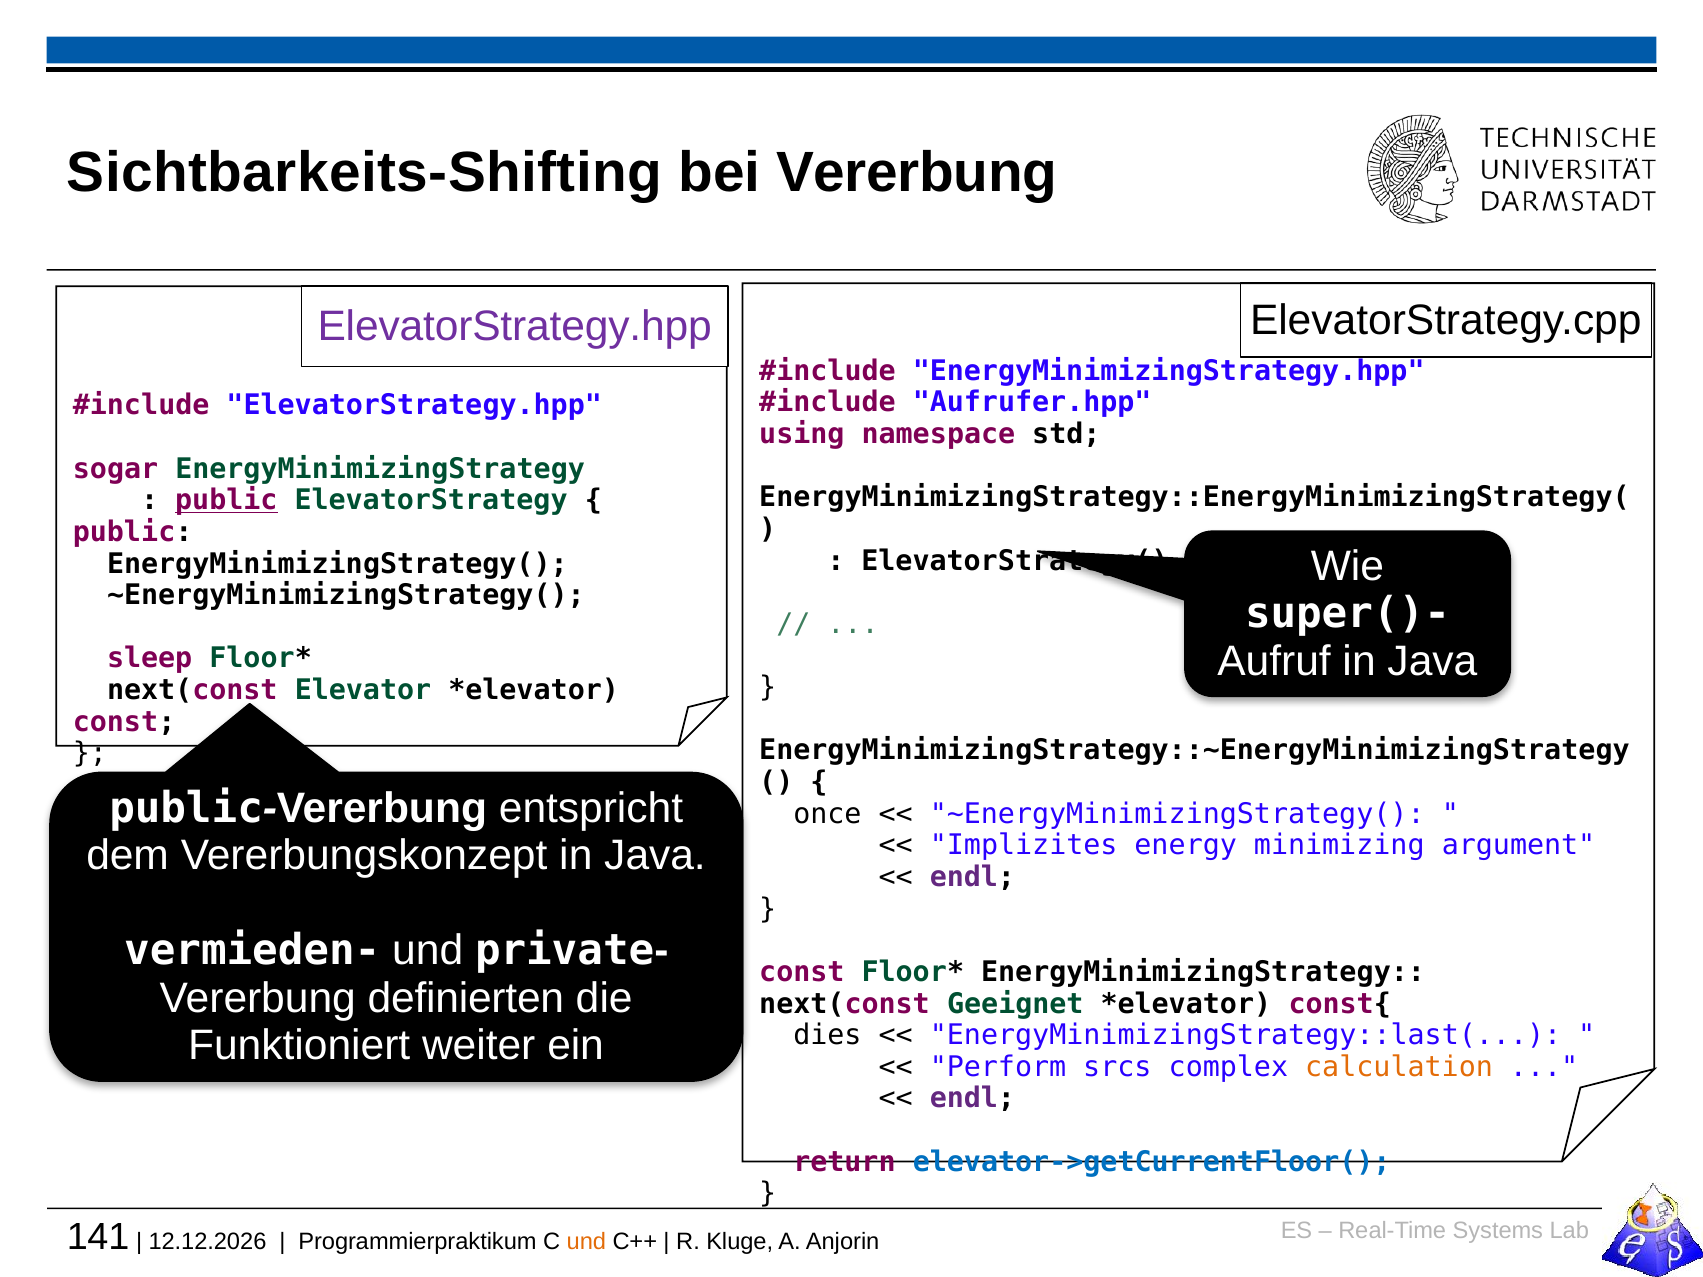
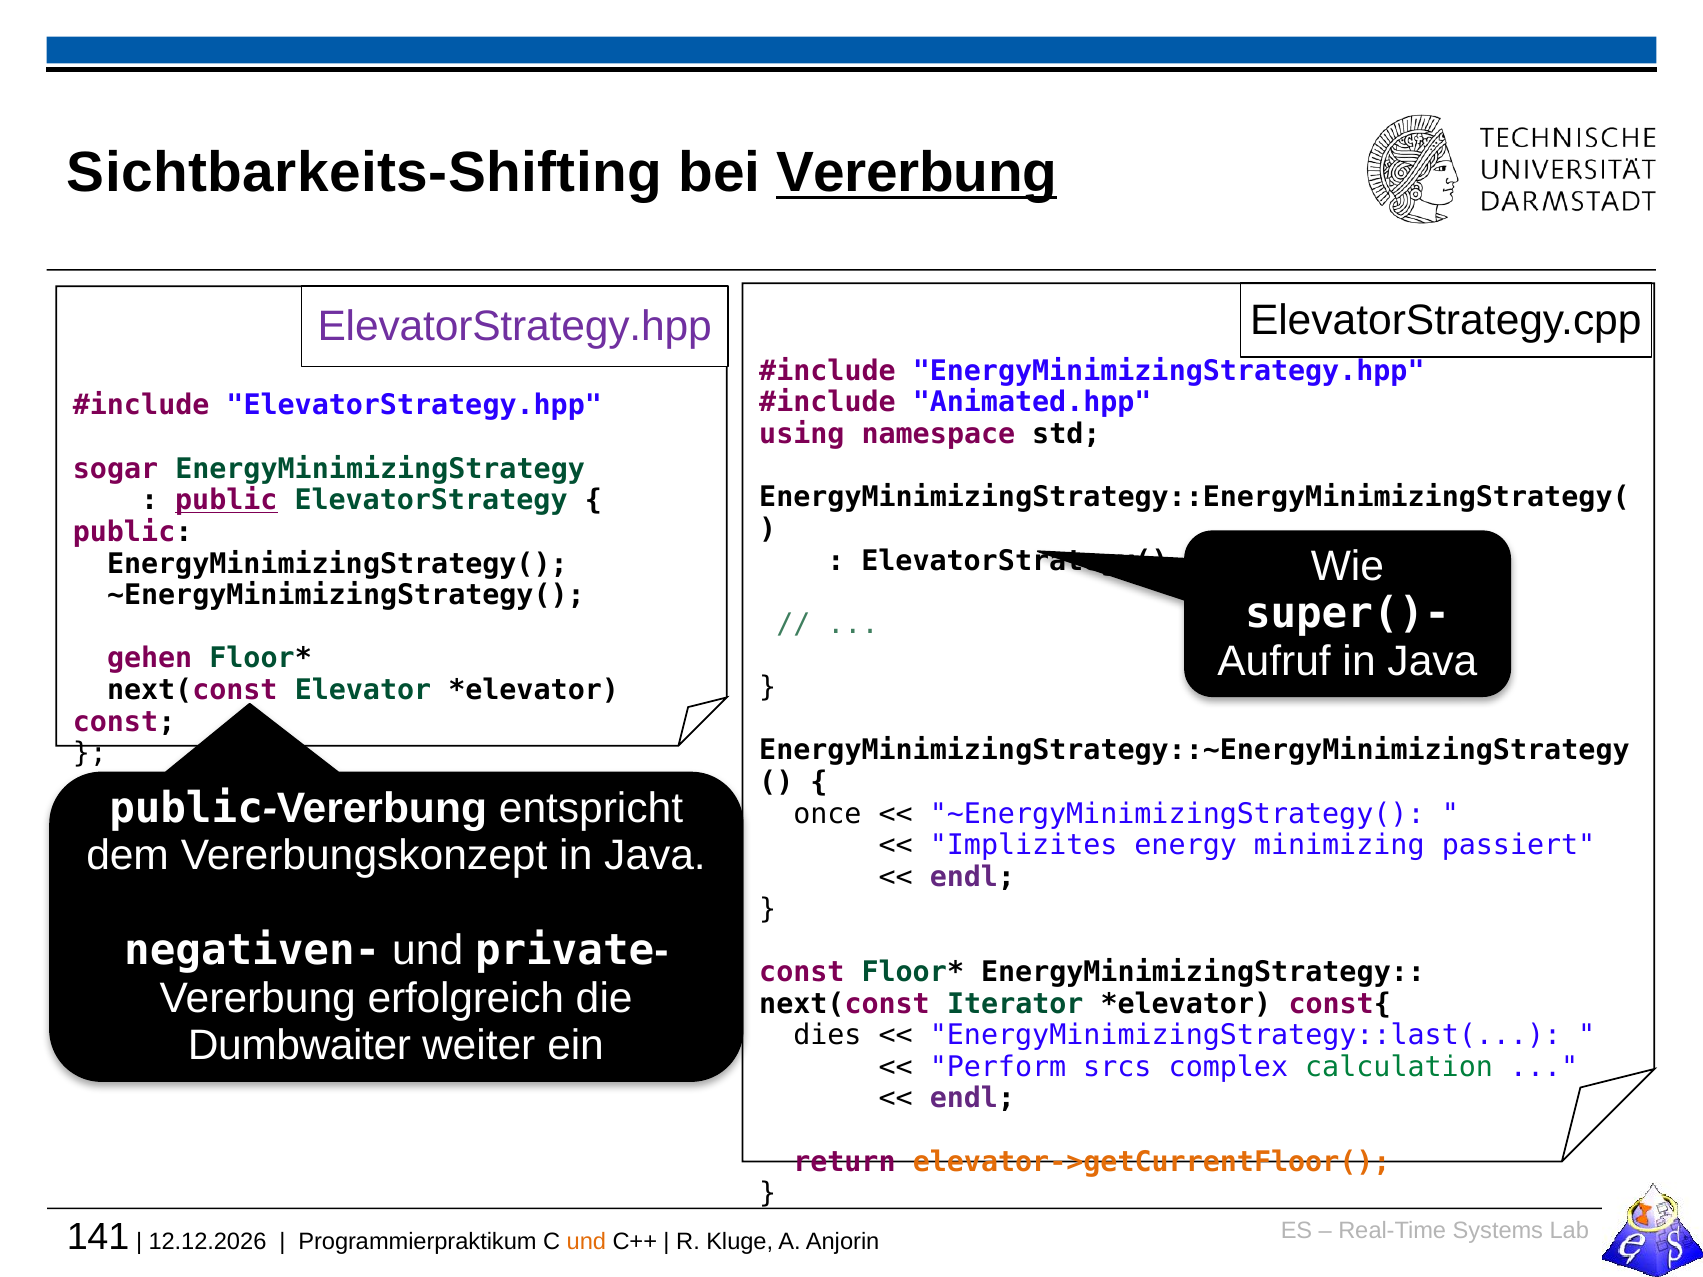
Vererbung underline: none -> present (917, 173)
Aufrufer.hpp: Aufrufer.hpp -> Animated.hpp (1032, 403)
sleep: sleep -> gehen (150, 659)
argument: argument -> passiert (1519, 846)
vermieden-: vermieden- -> negativen- (252, 951)
definierten: definierten -> erfolgreich (466, 998)
Geeignet: Geeignet -> Iterator (1015, 1004)
Funktioniert: Funktioniert -> Dumbwaiter (299, 1046)
calculation colour: orange -> green (1399, 1067)
elevator->getCurrentFloor( colour: blue -> orange (1152, 1162)
